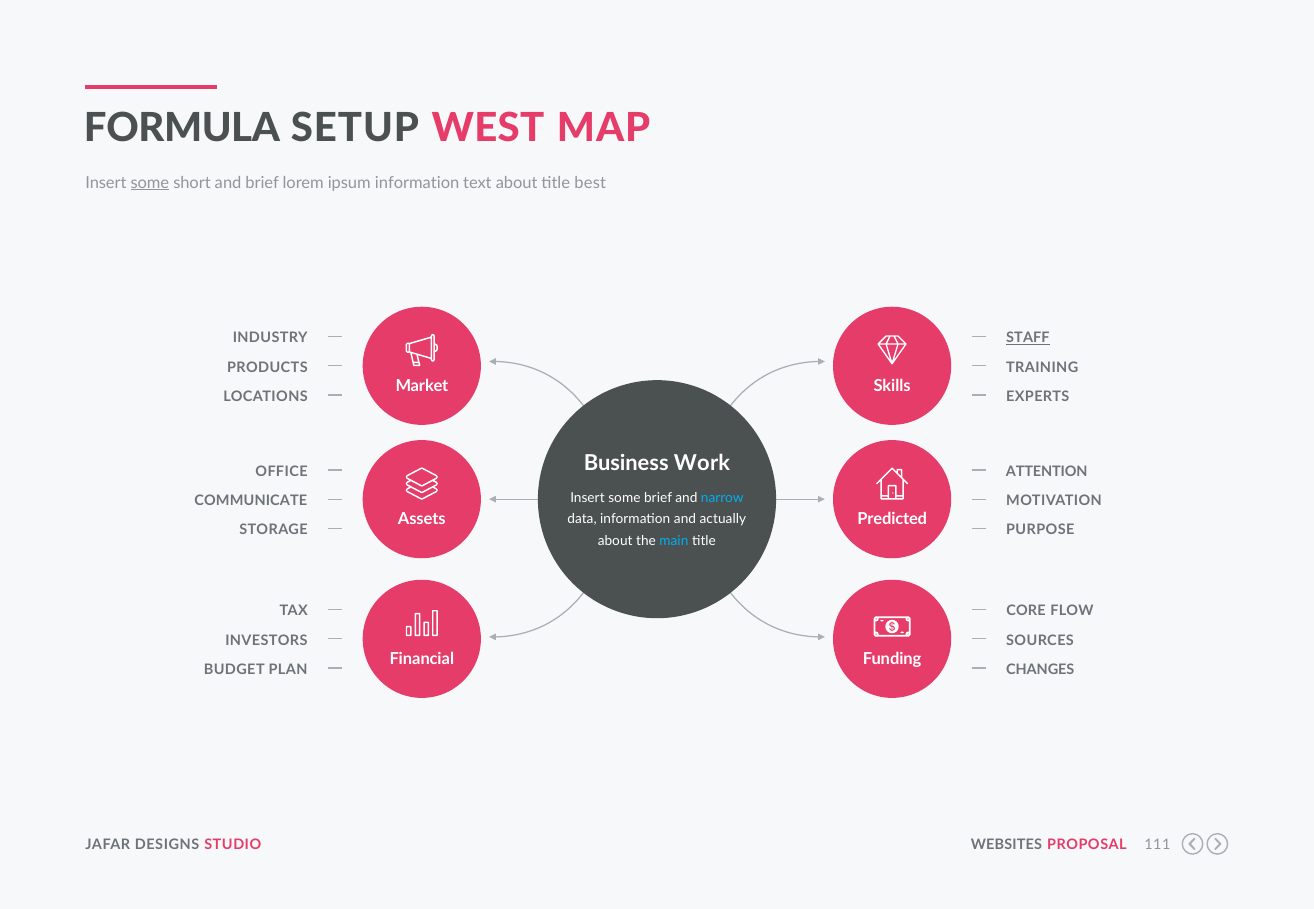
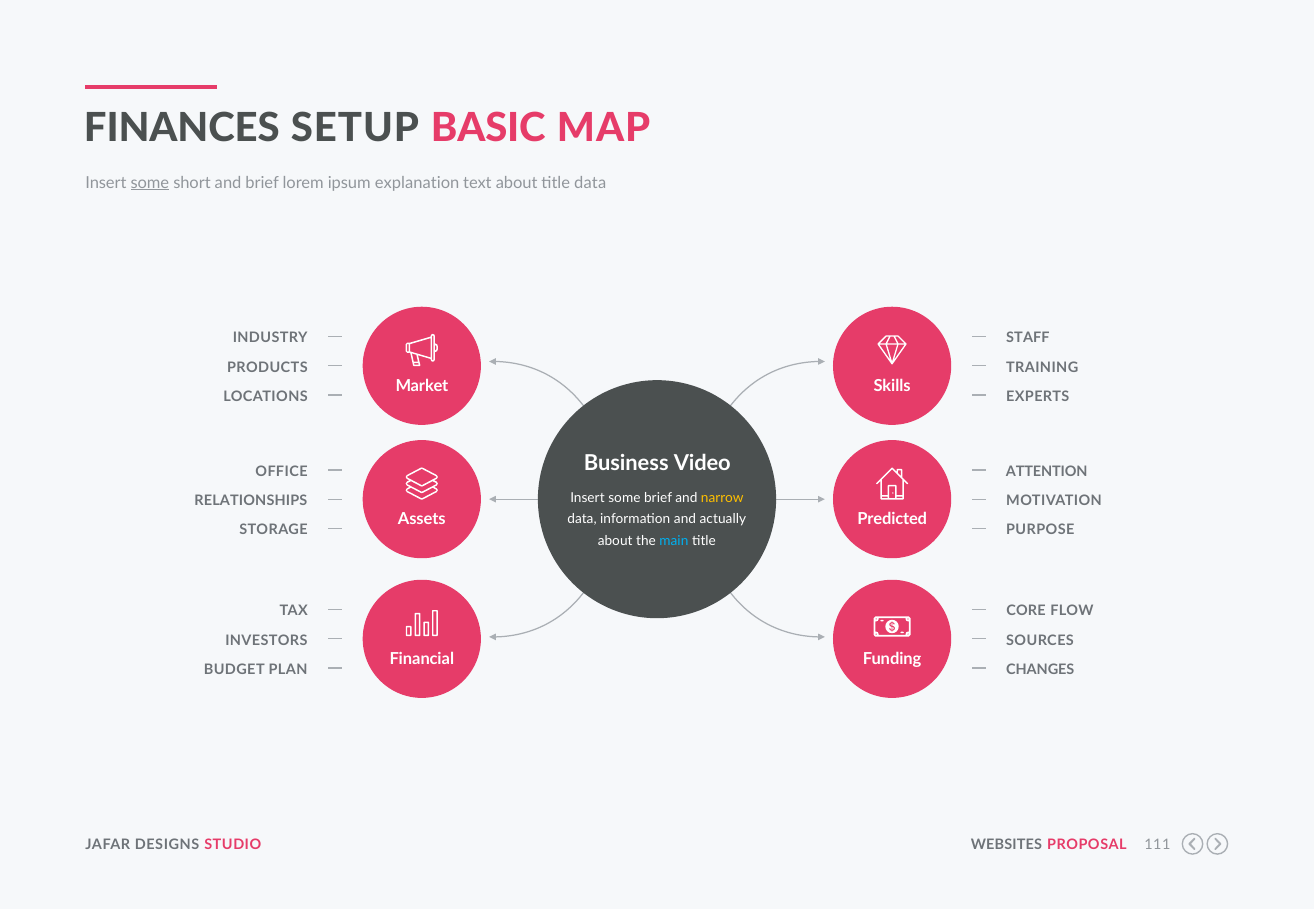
FORMULA: FORMULA -> FINANCES (182, 129)
WEST: WEST -> BASIC (488, 129)
ipsum information: information -> explanation (417, 183)
title best: best -> data (590, 183)
STAFF underline: present -> none (1028, 338)
Work: Work -> Video (702, 464)
narrow colour: light blue -> yellow (722, 499)
COMMUNICATE: COMMUNICATE -> RELATIONSHIPS (251, 501)
